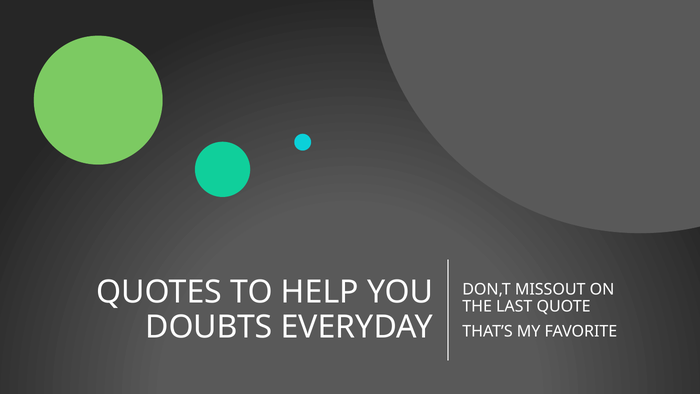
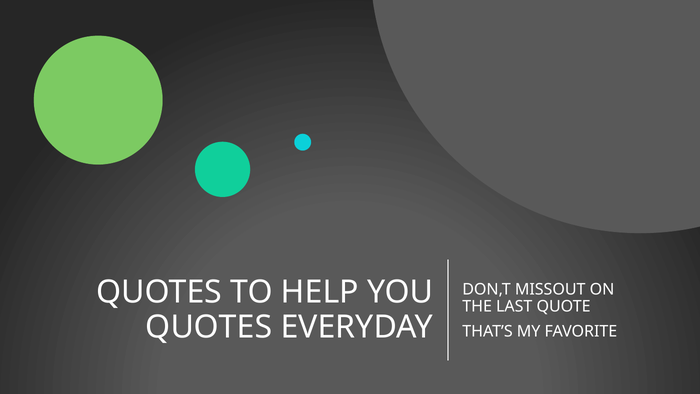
DOUBTS: DOUBTS -> QUOTES (209, 327)
